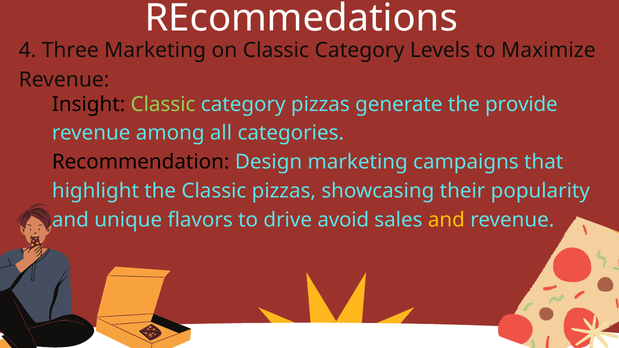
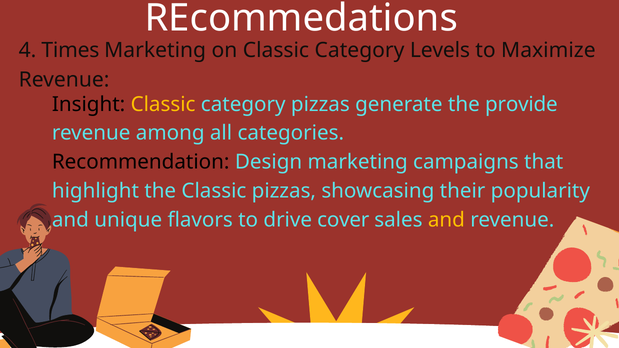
Three: Three -> Times (70, 50)
Classic colour: light green -> yellow (163, 104)
avoid: avoid -> cover (343, 220)
